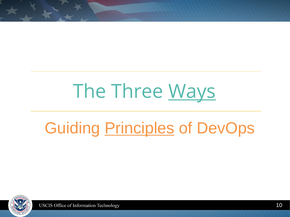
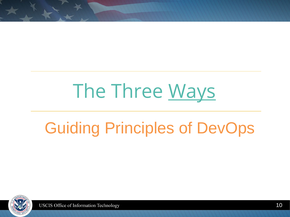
Principles underline: present -> none (140, 129)
